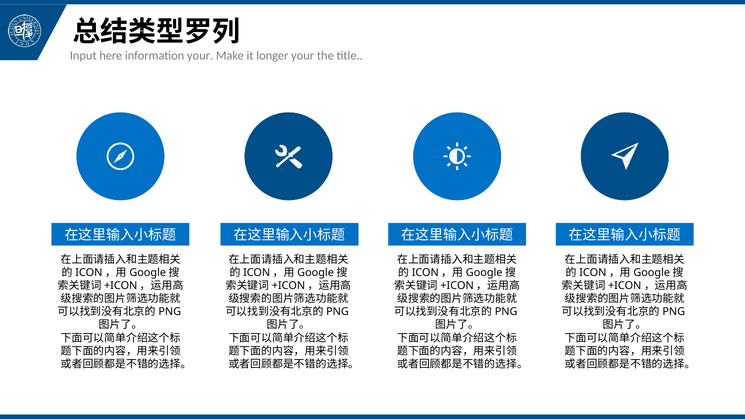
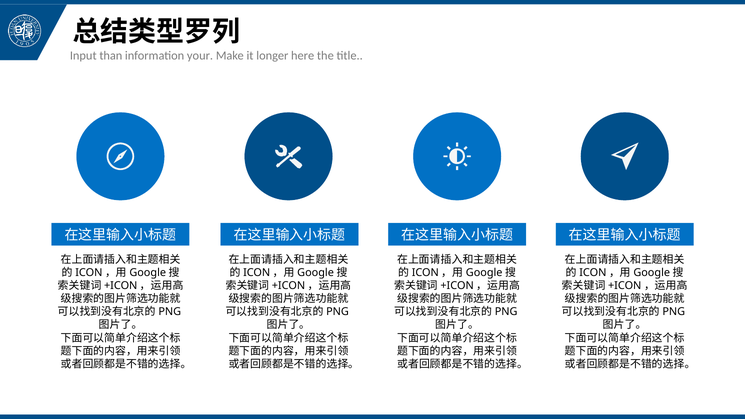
here: here -> than (111, 56)
longer your: your -> here (303, 56)
